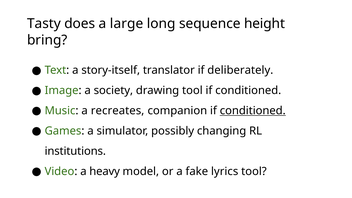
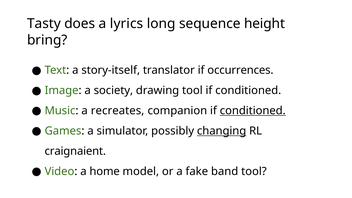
large: large -> lyrics (127, 24)
deliberately: deliberately -> occurrences (240, 70)
changing underline: none -> present (222, 131)
institutions: institutions -> craignaient (75, 151)
heavy: heavy -> home (105, 171)
lyrics: lyrics -> band (225, 171)
